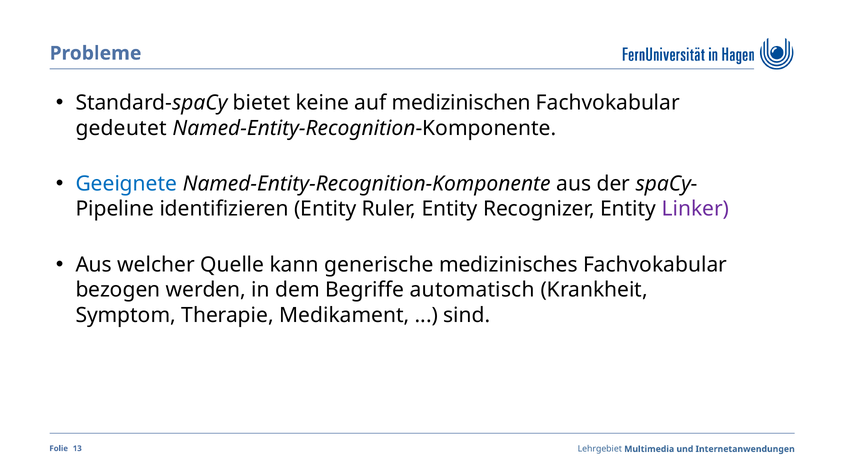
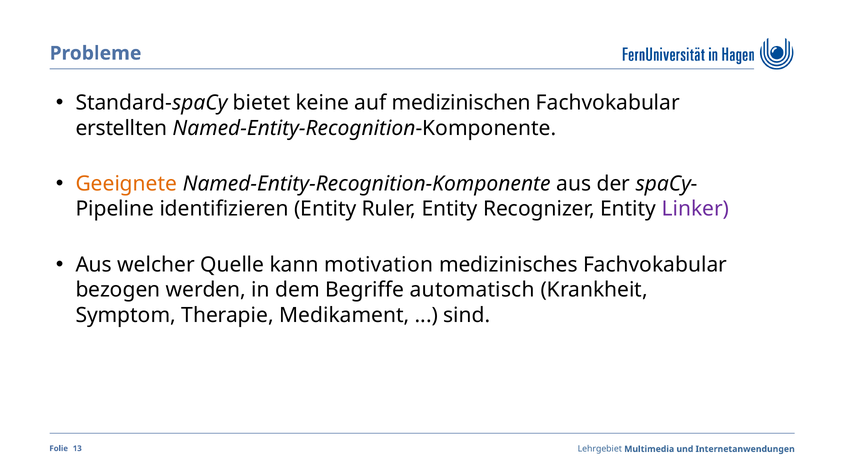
gedeutet: gedeutet -> erstellten (121, 128)
Geeignete colour: blue -> orange (126, 184)
generische: generische -> motivation (379, 265)
